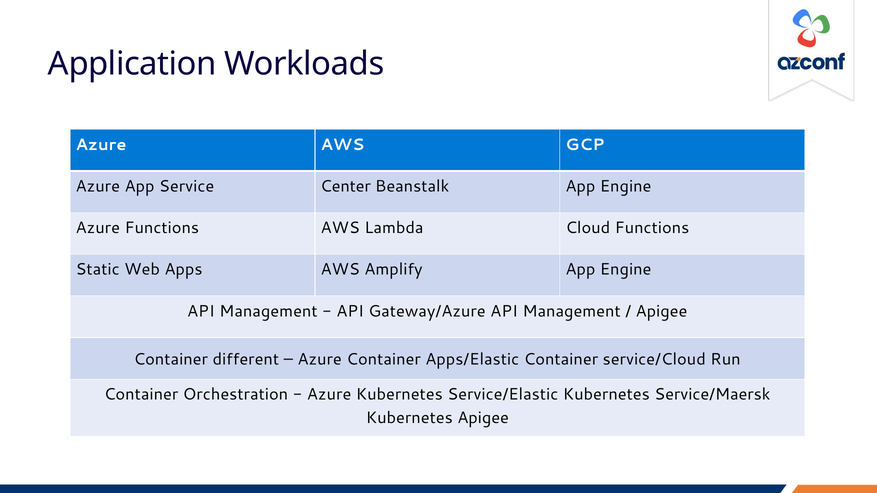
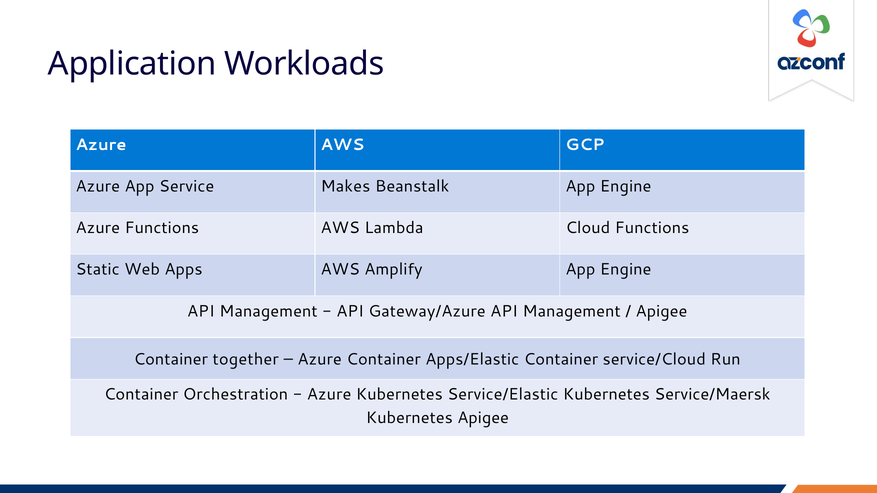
Center: Center -> Makes (345, 186)
different: different -> together (246, 359)
